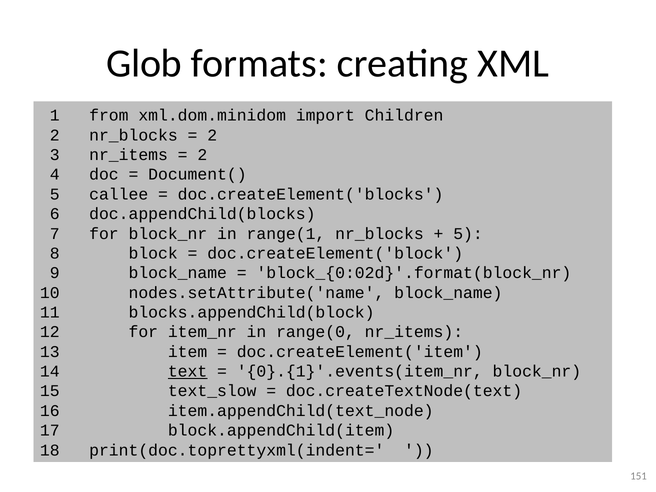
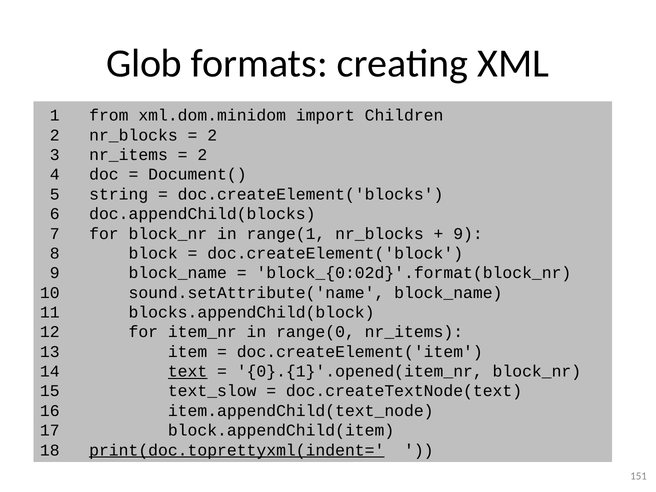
callee: callee -> string (119, 194)
5: 5 -> 9 (468, 234)
nodes.setAttribute('name: nodes.setAttribute('name -> sound.setAttribute('name (256, 293)
0}.{1}'.events(item_nr: 0}.{1}'.events(item_nr -> 0}.{1}'.opened(item_nr (360, 371)
print(doc.toprettyxml(indent= underline: none -> present (237, 450)
